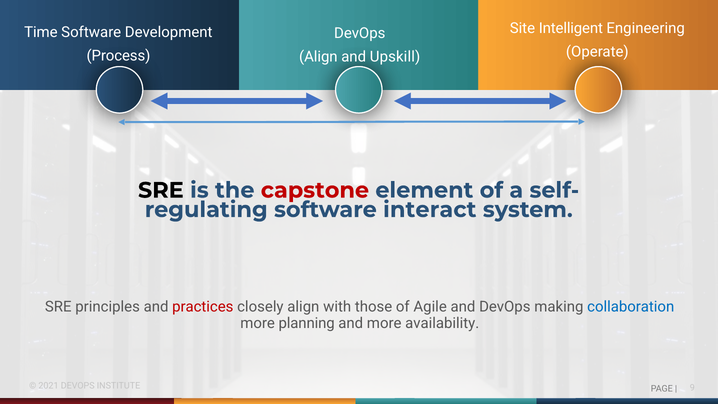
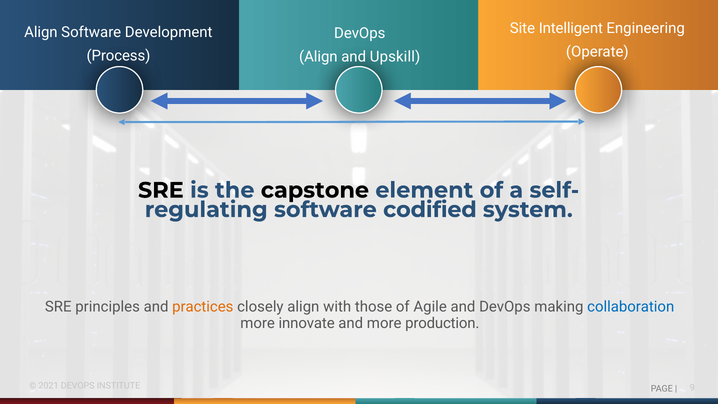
Time: Time -> Align (41, 32)
capstone colour: red -> black (315, 190)
interact: interact -> codified (430, 210)
practices colour: red -> orange (203, 307)
planning: planning -> innovate (307, 323)
availability: availability -> production (442, 323)
